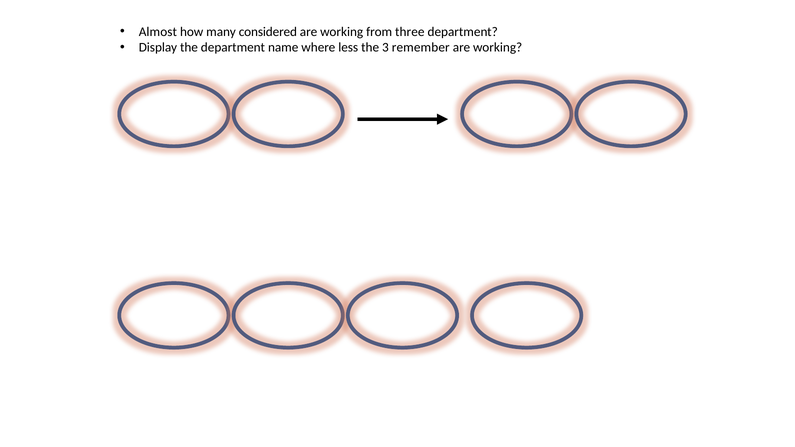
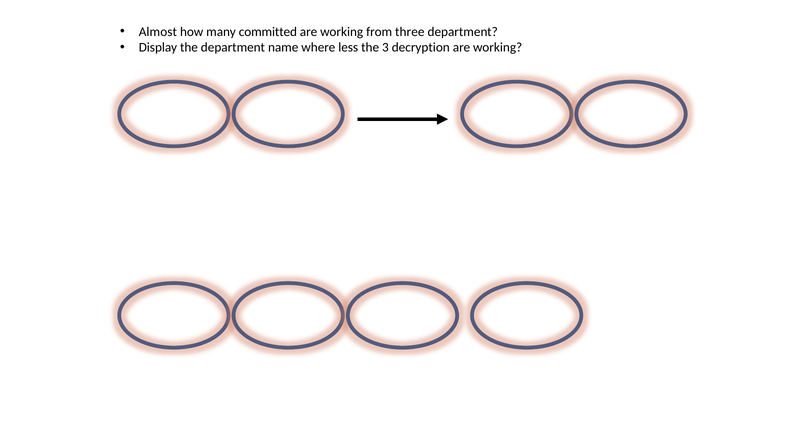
considered: considered -> committed (268, 32)
remember: remember -> decryption (421, 48)
